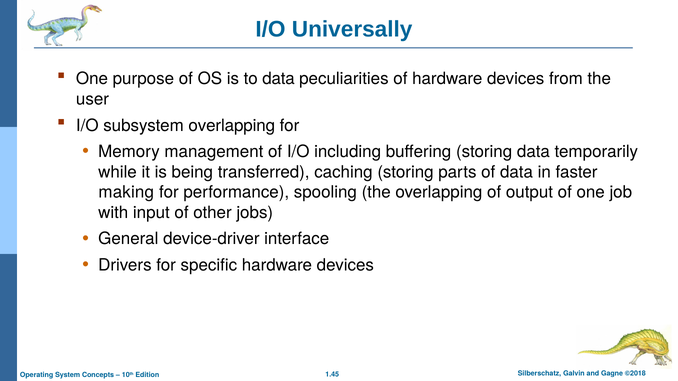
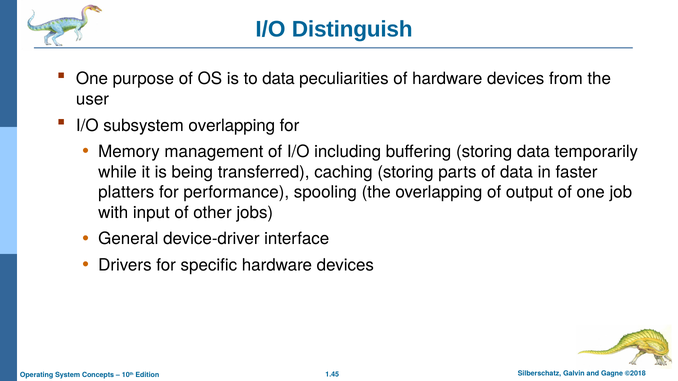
Universally: Universally -> Distinguish (352, 29)
making: making -> platters (126, 193)
